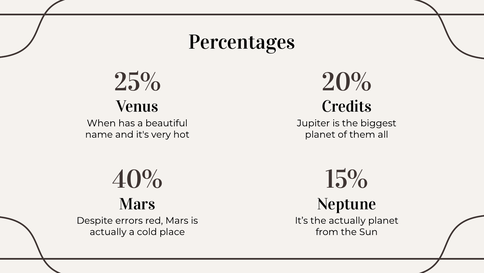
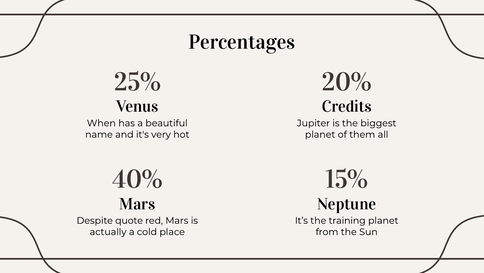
errors: errors -> quote (129, 220)
the actually: actually -> training (347, 220)
